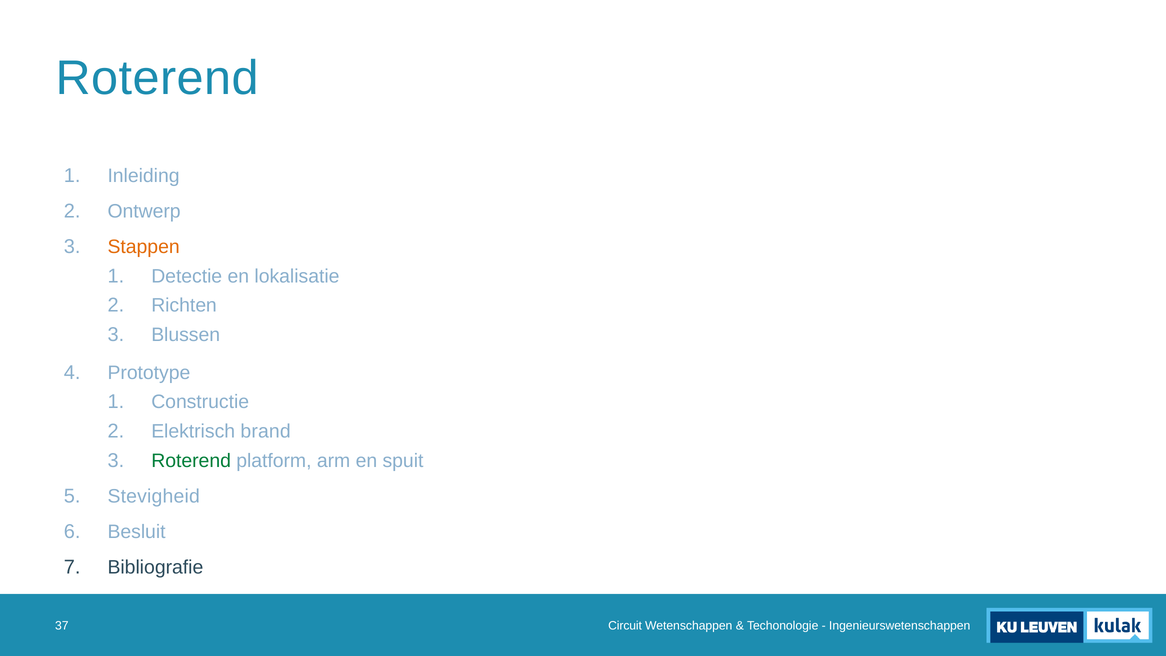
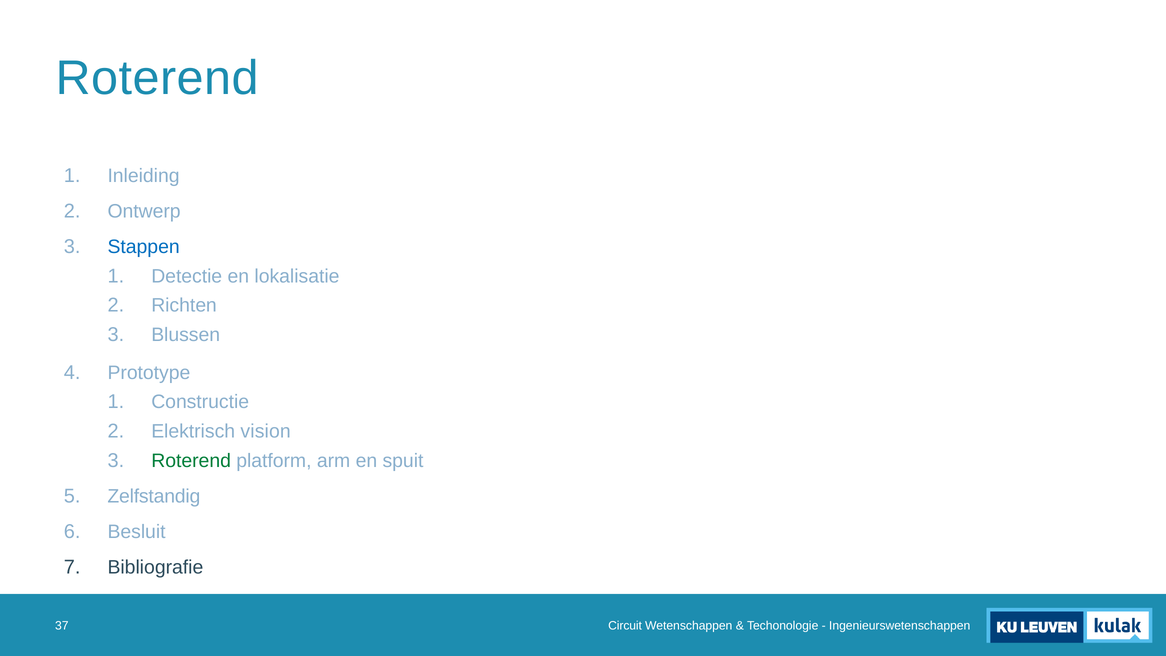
Stappen colour: orange -> blue (144, 247)
brand: brand -> vision (266, 431)
Stevigheid: Stevigheid -> Zelfstandig (154, 496)
